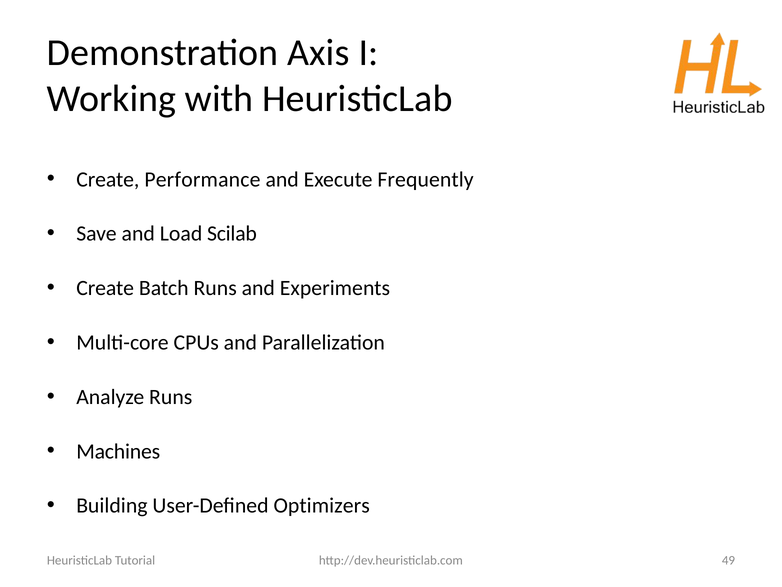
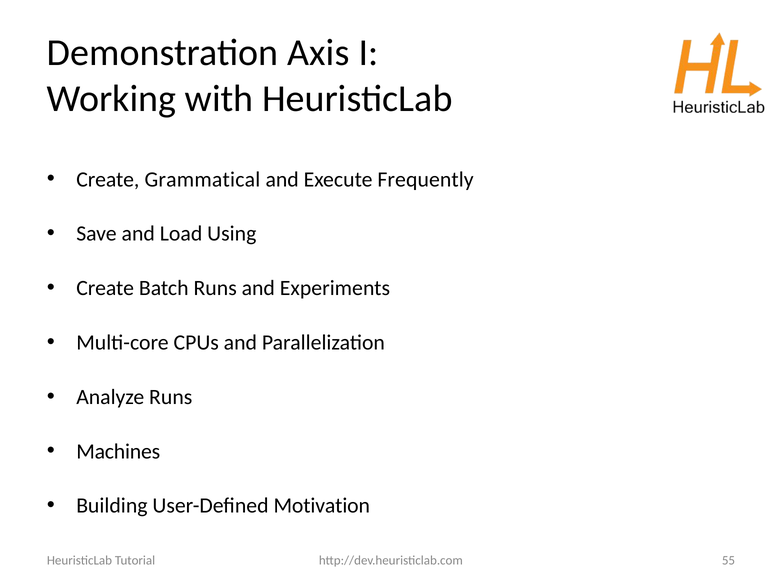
Performance: Performance -> Grammatical (202, 179)
Scilab: Scilab -> Using (232, 234)
Optimizers: Optimizers -> Motivation (322, 505)
49: 49 -> 55 (728, 560)
